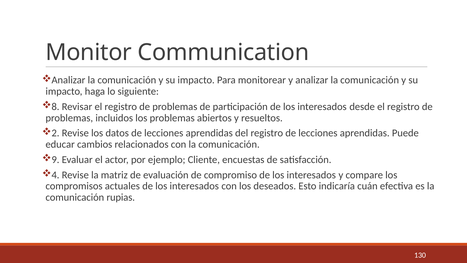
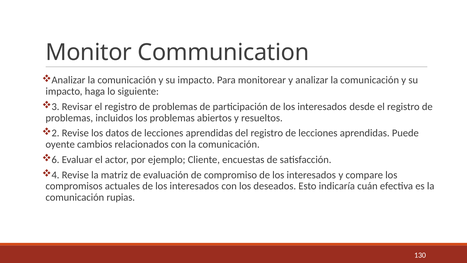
8: 8 -> 3 (55, 107)
educar: educar -> oyente (60, 144)
9: 9 -> 6 (55, 159)
